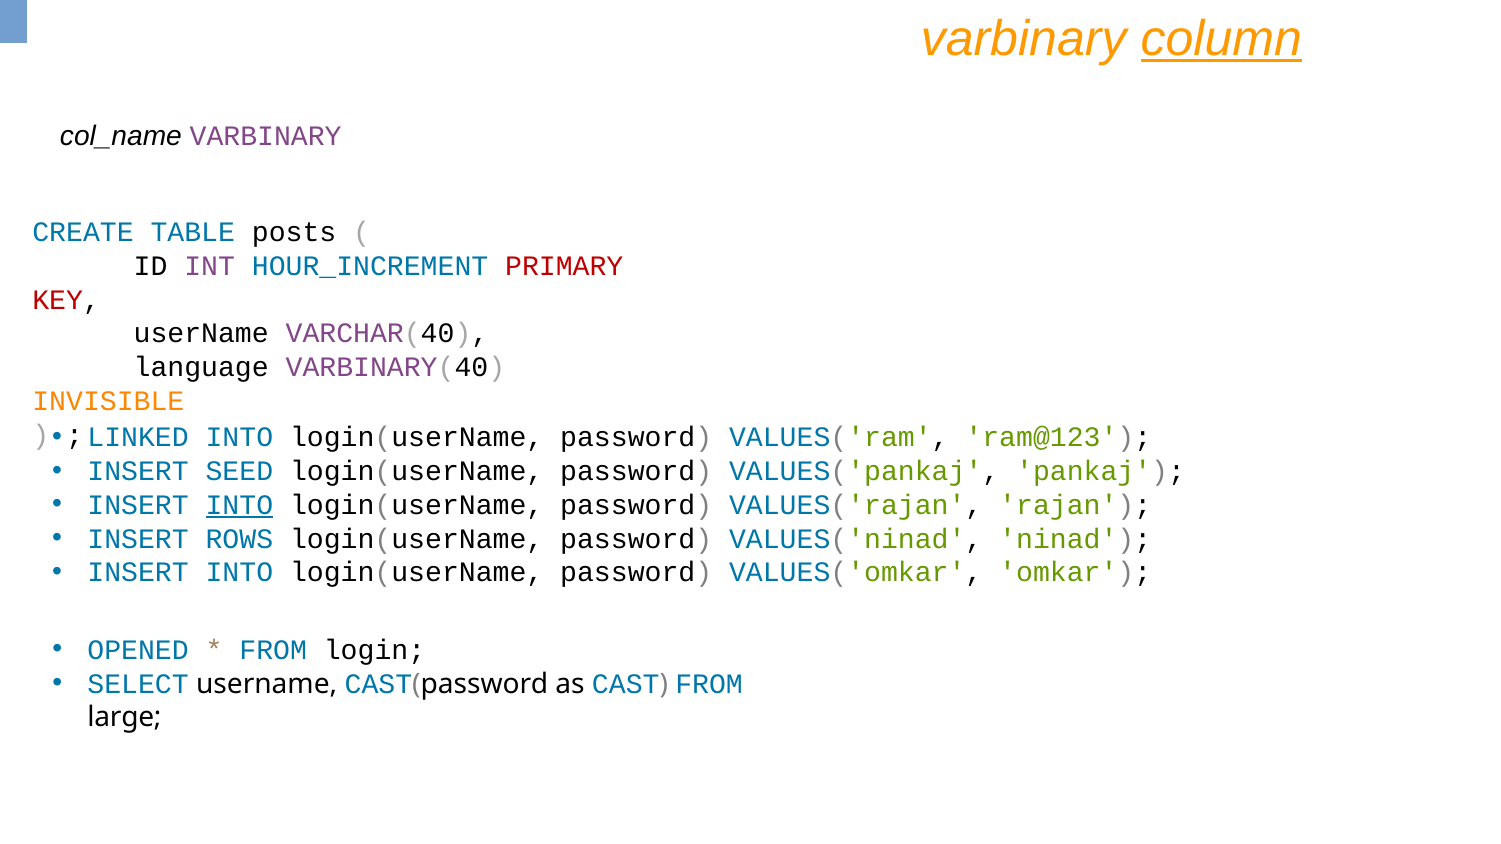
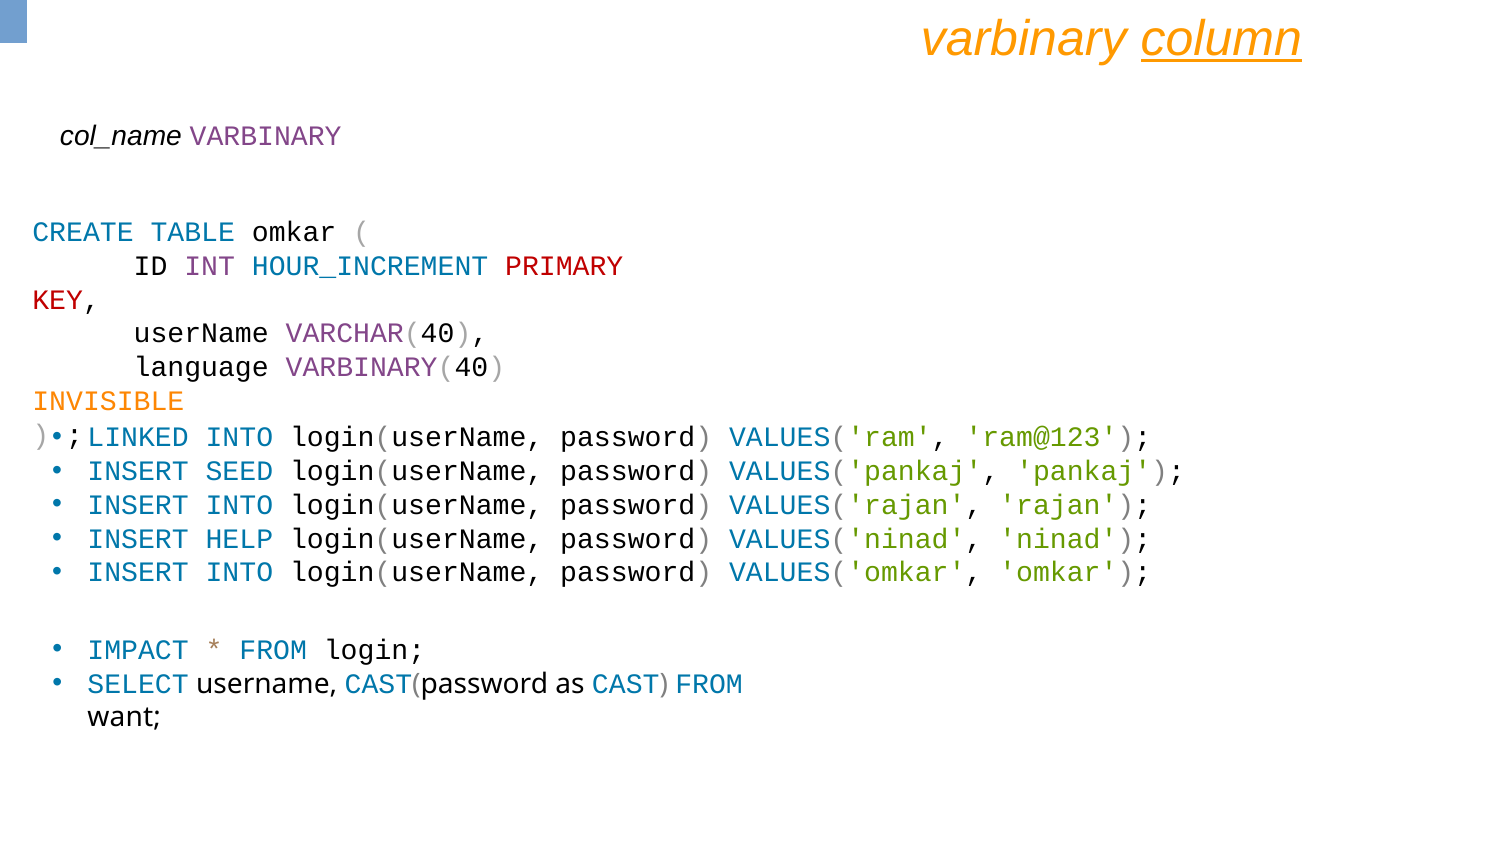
TABLE posts: posts -> omkar (294, 232)
INTO underline: present -> none (239, 505)
ROWS: ROWS -> HELP (239, 539)
OPENED: OPENED -> IMPACT (138, 650)
large: large -> want (124, 718)
